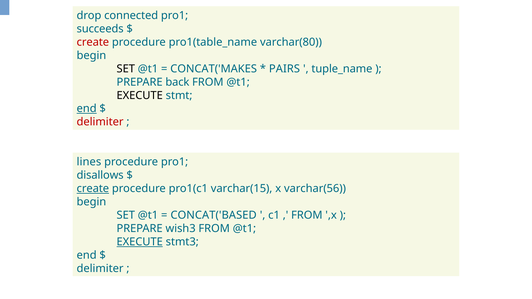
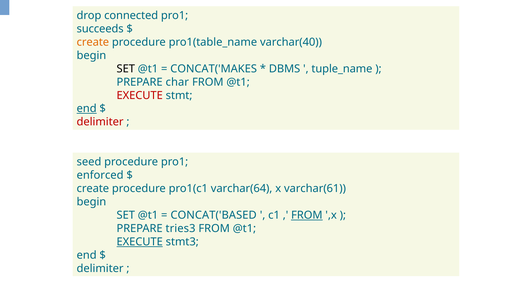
create colour: red -> orange (93, 42)
varchar(80: varchar(80 -> varchar(40 (291, 42)
PAIRS: PAIRS -> DBMS (285, 69)
back: back -> char (177, 82)
EXECUTE colour: black -> red (140, 95)
lines: lines -> seed (89, 162)
disallows: disallows -> enforced (100, 175)
create underline: present -> none (93, 189)
varchar(15: varchar(15 -> varchar(64 (242, 189)
varchar(56: varchar(56 -> varchar(61 (315, 189)
FROM underline: none -> present (307, 215)
wish3: wish3 -> tries3 (181, 229)
